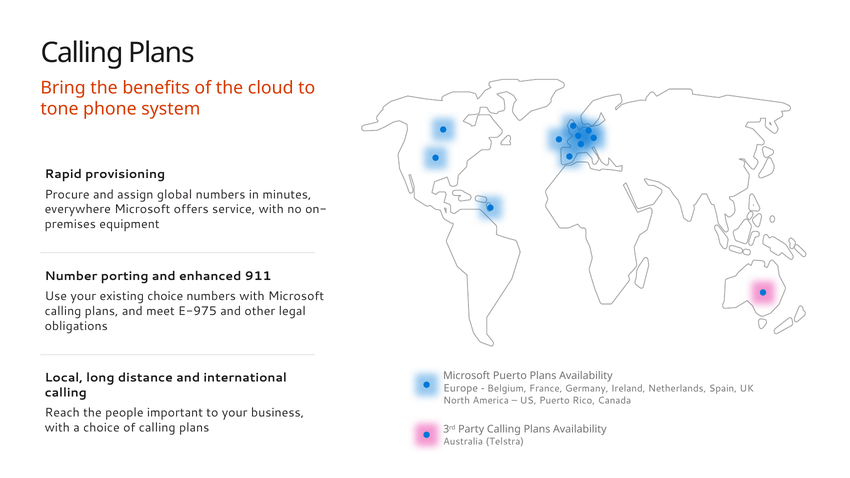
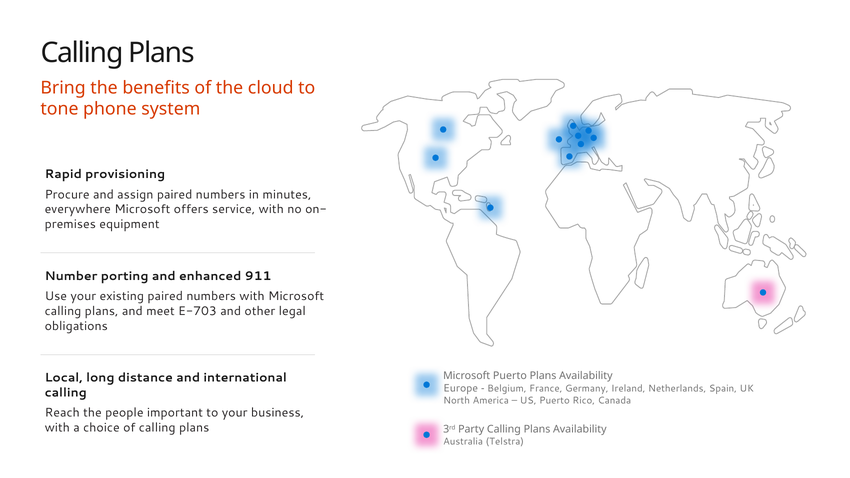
assign global: global -> paired (175, 195)
existing choice: choice -> paired (165, 296)
E-975: E-975 -> E-703 (197, 311)
